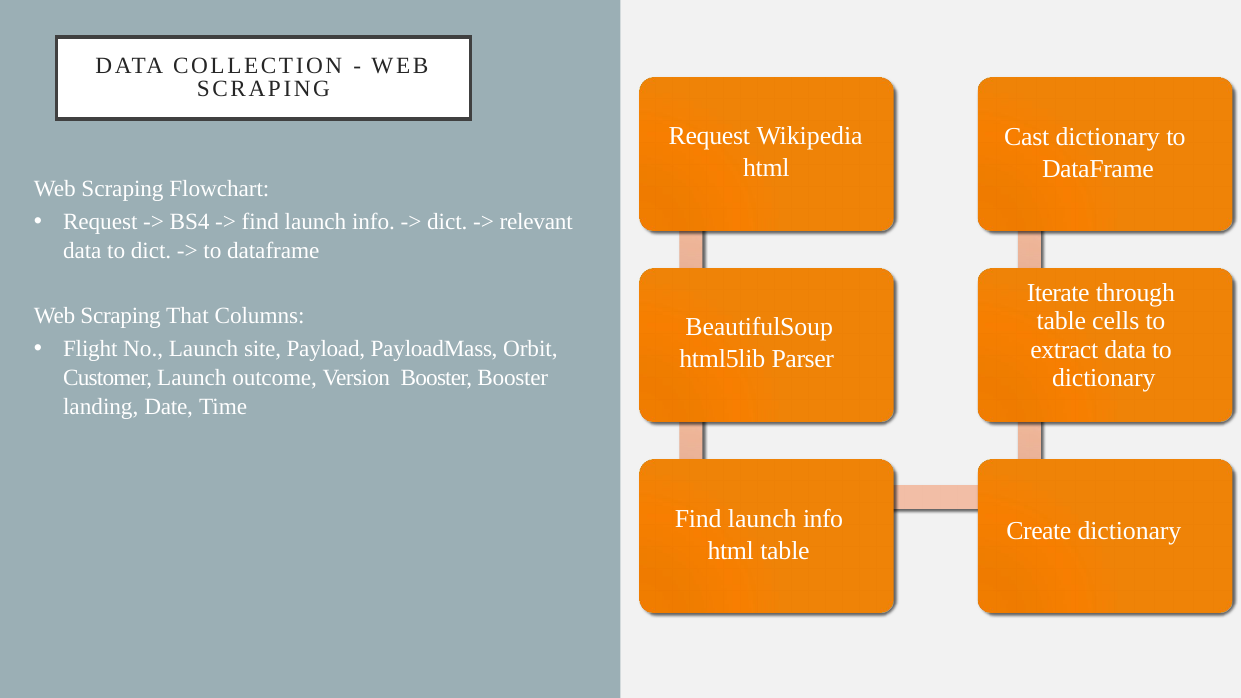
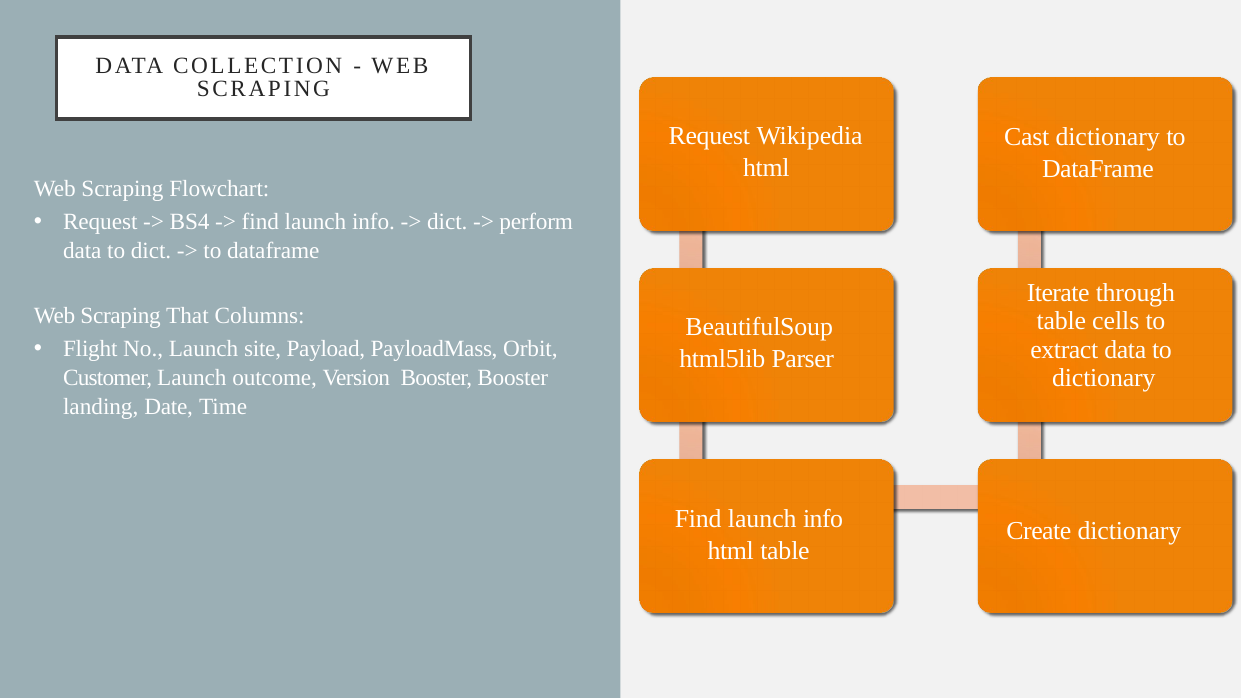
relevant: relevant -> perform (536, 222)
